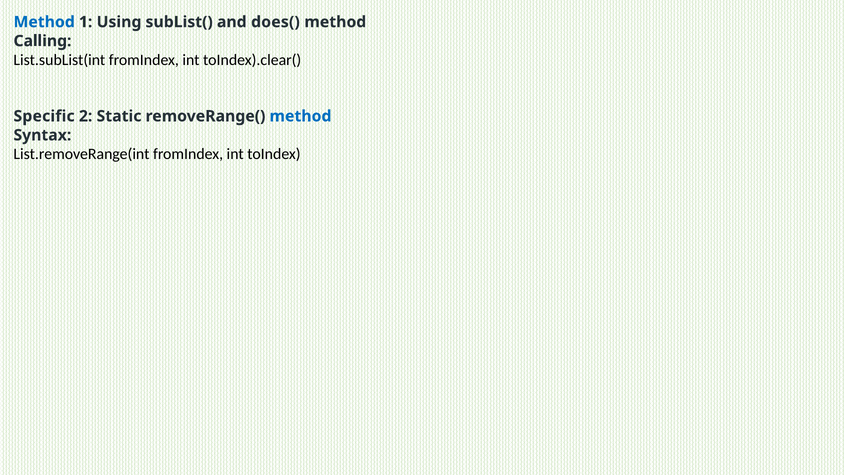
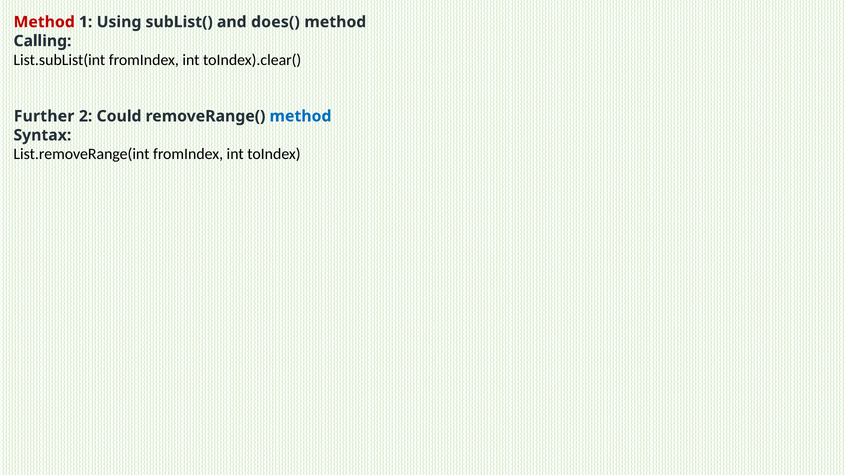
Method colour: blue -> red (44, 22)
Specific: Specific -> Further (44, 116)
Static: Static -> Could (119, 116)
